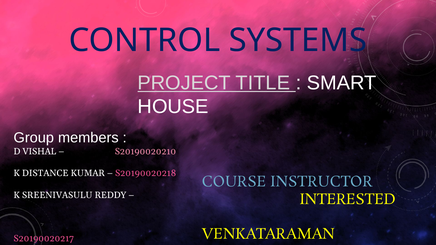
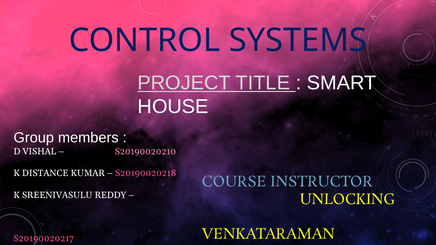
INTERESTED: INTERESTED -> UNLOCKING (348, 199)
